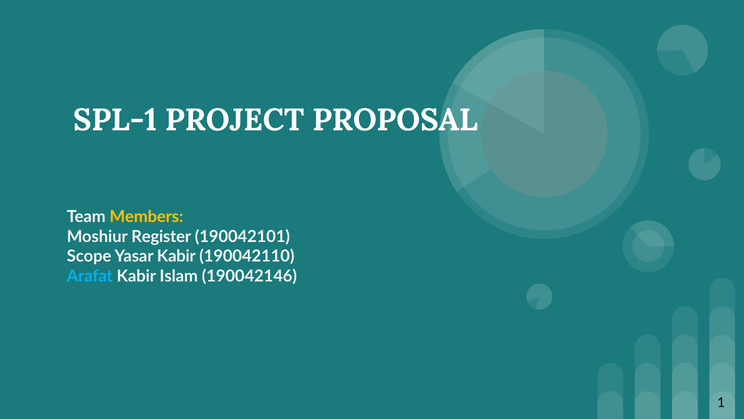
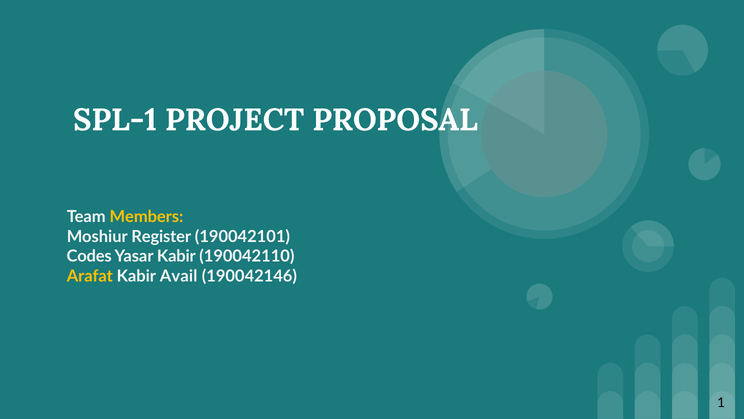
Scope: Scope -> Codes (89, 256)
Arafat colour: light blue -> yellow (90, 276)
Islam: Islam -> Avail (179, 276)
